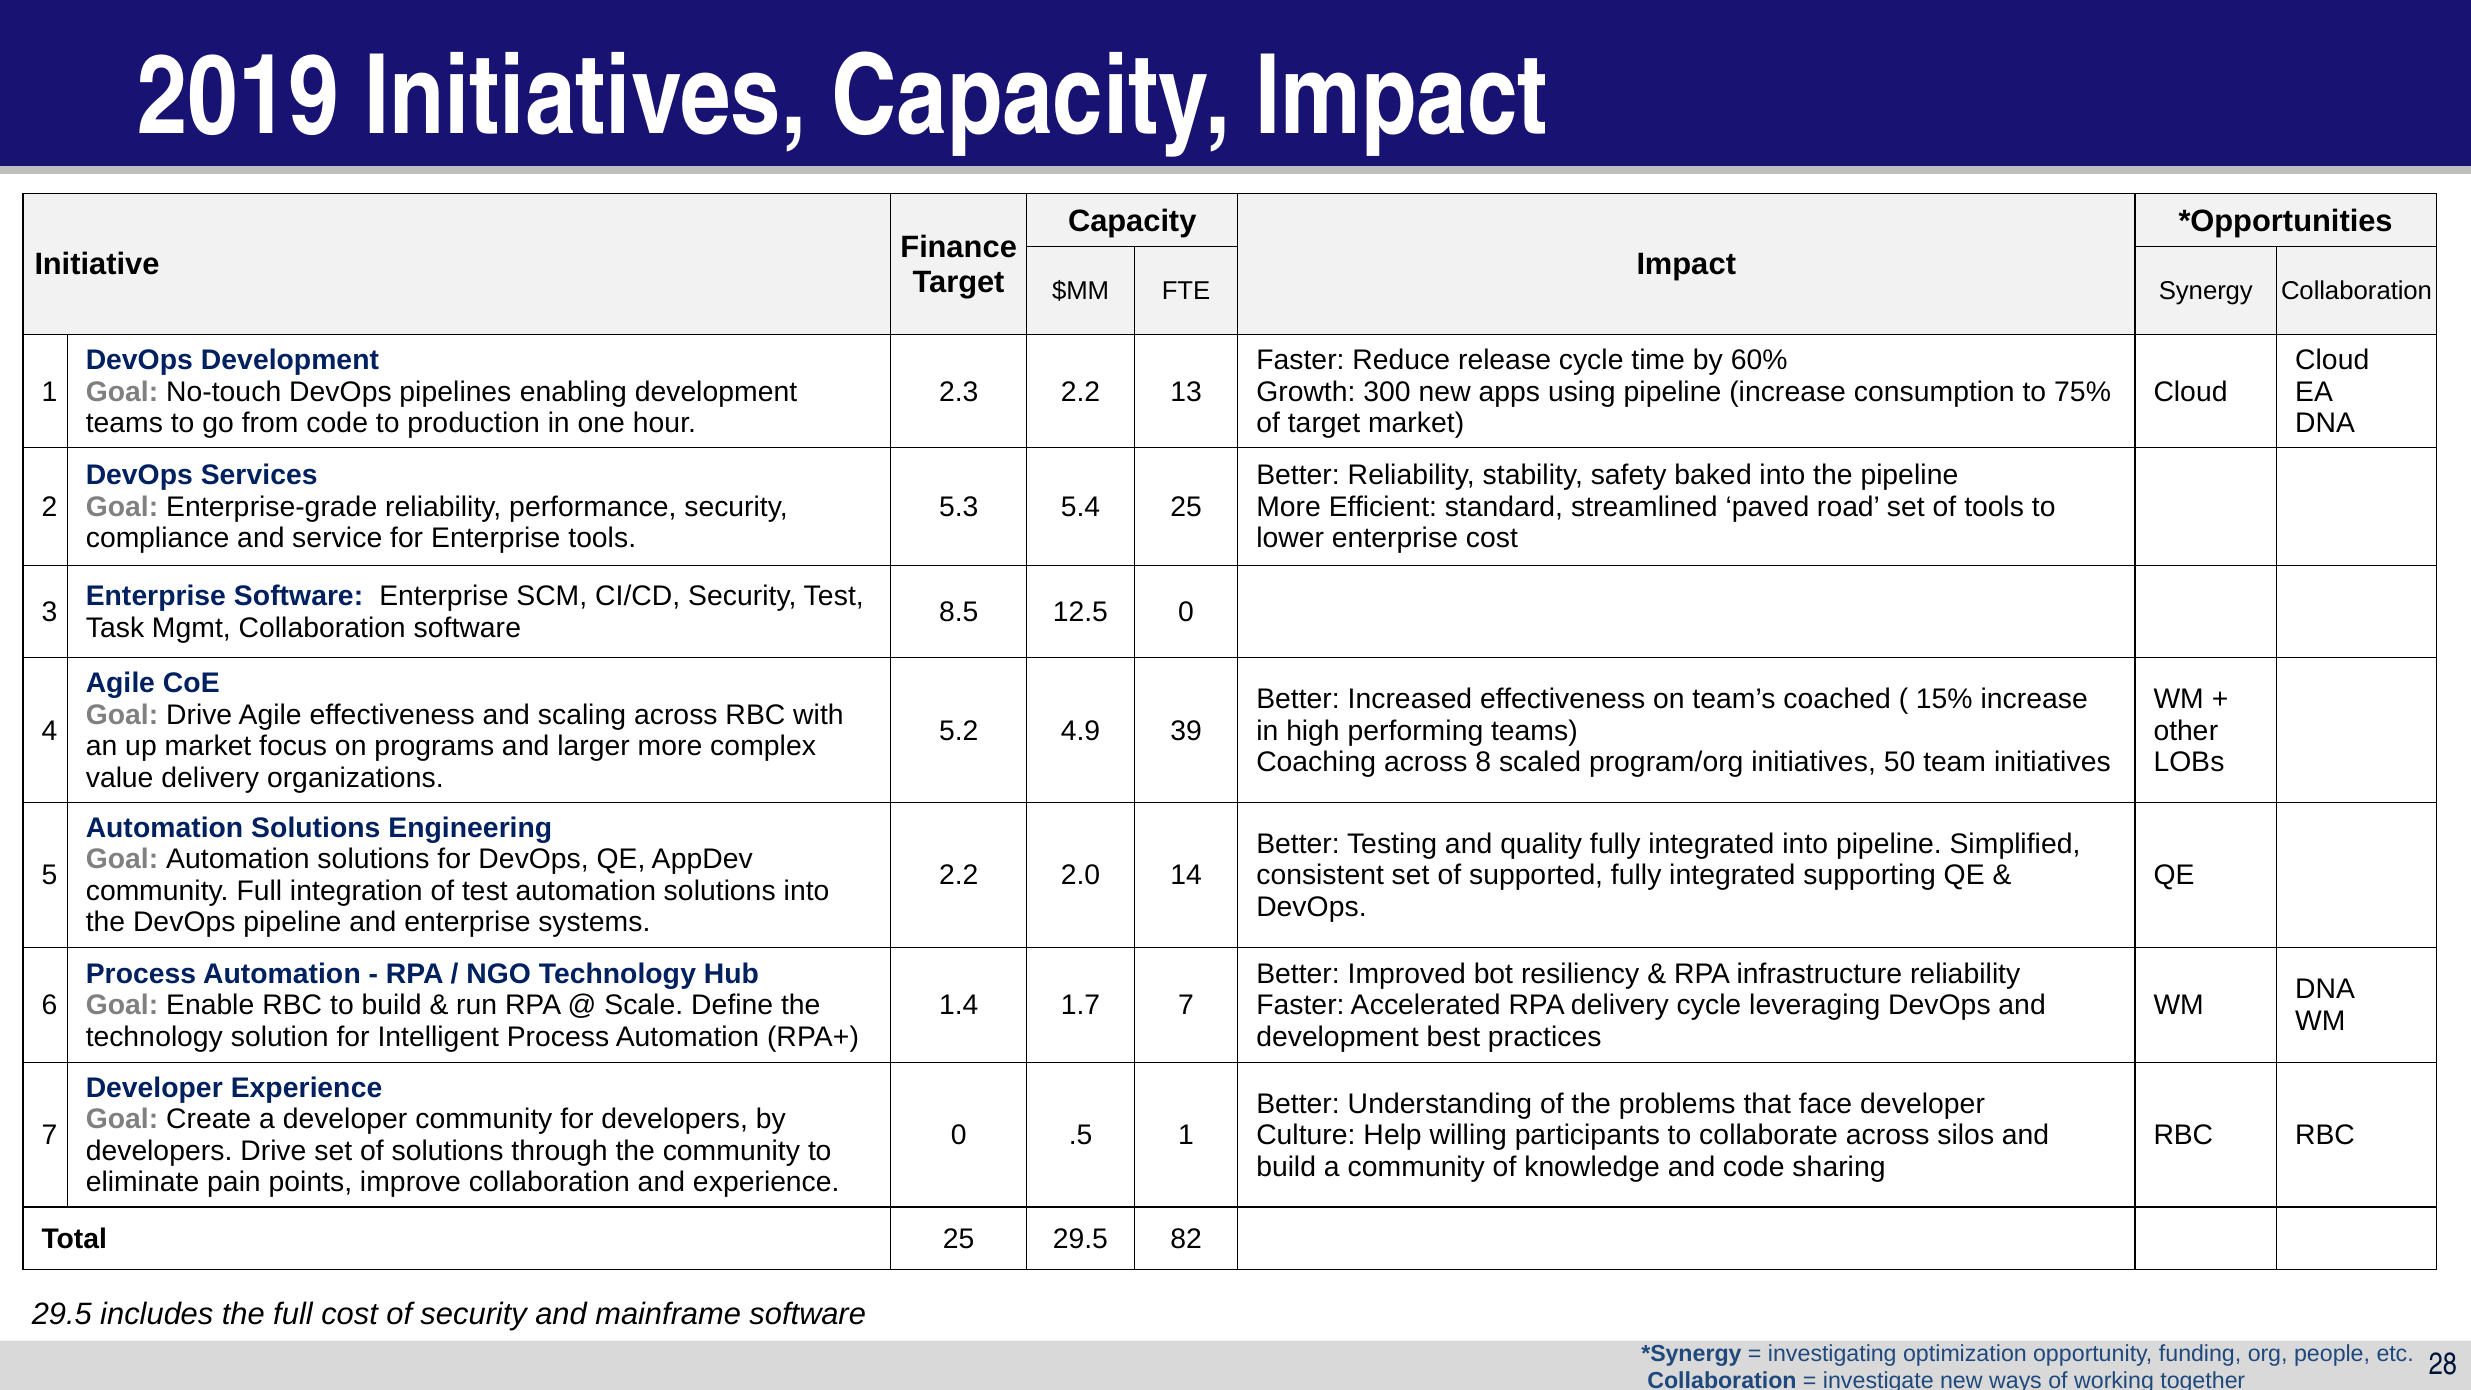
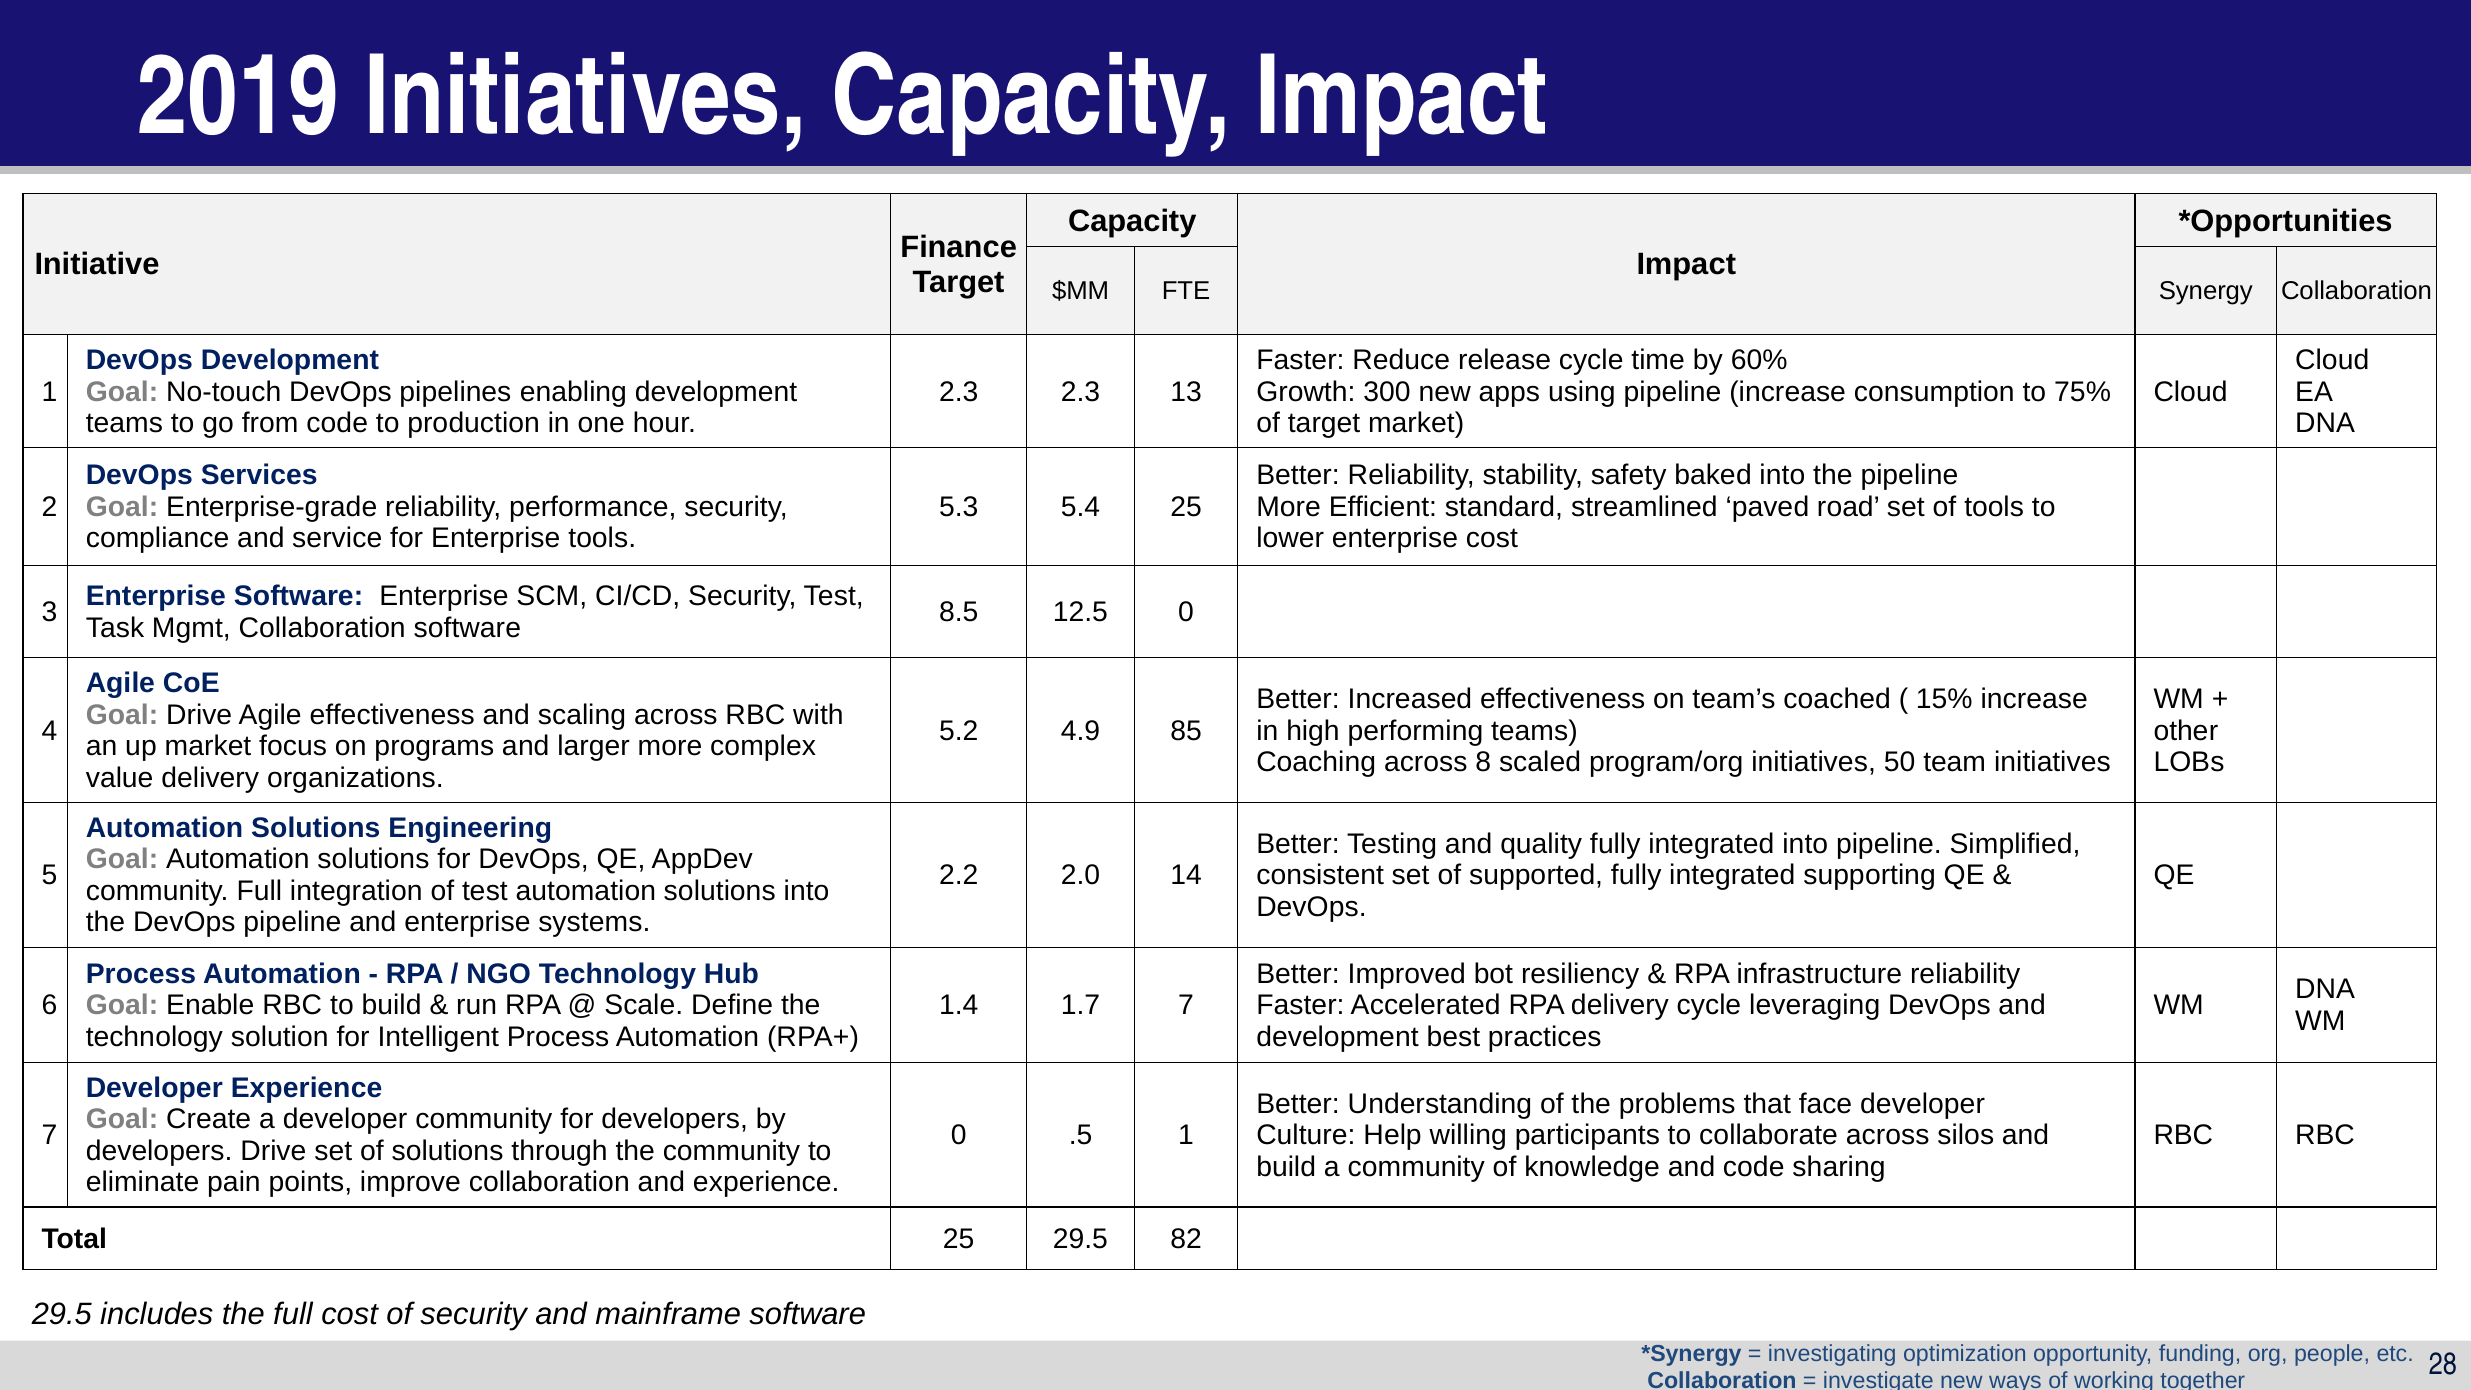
2.3 2.2: 2.2 -> 2.3 (1081, 392)
39: 39 -> 85 (1186, 731)
